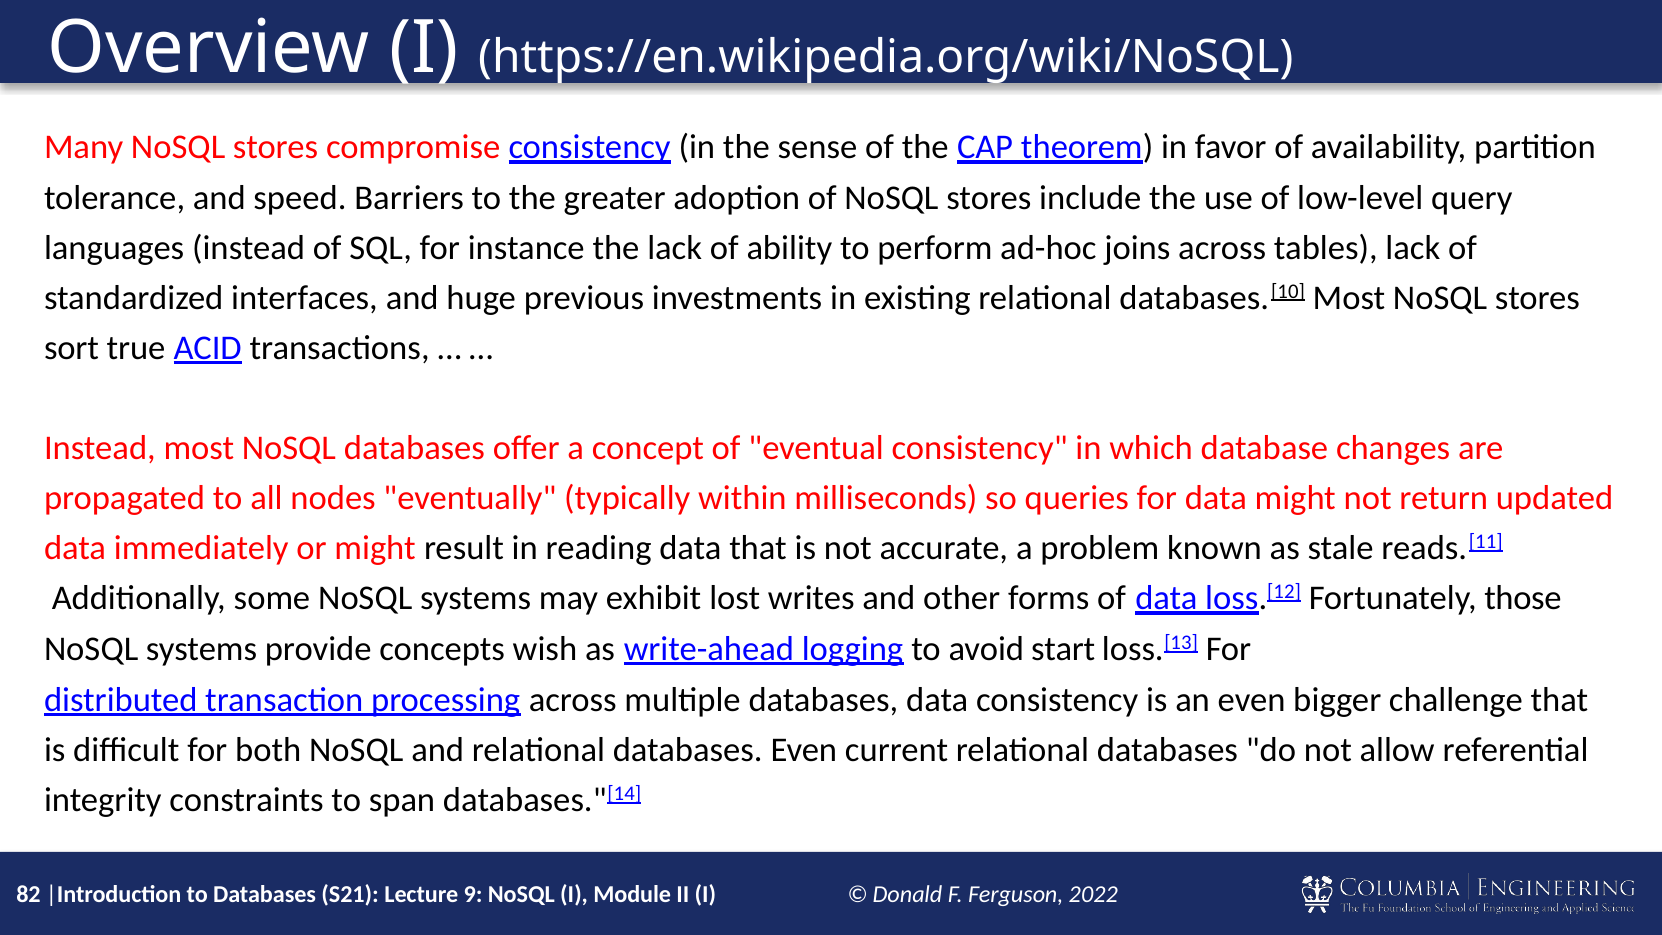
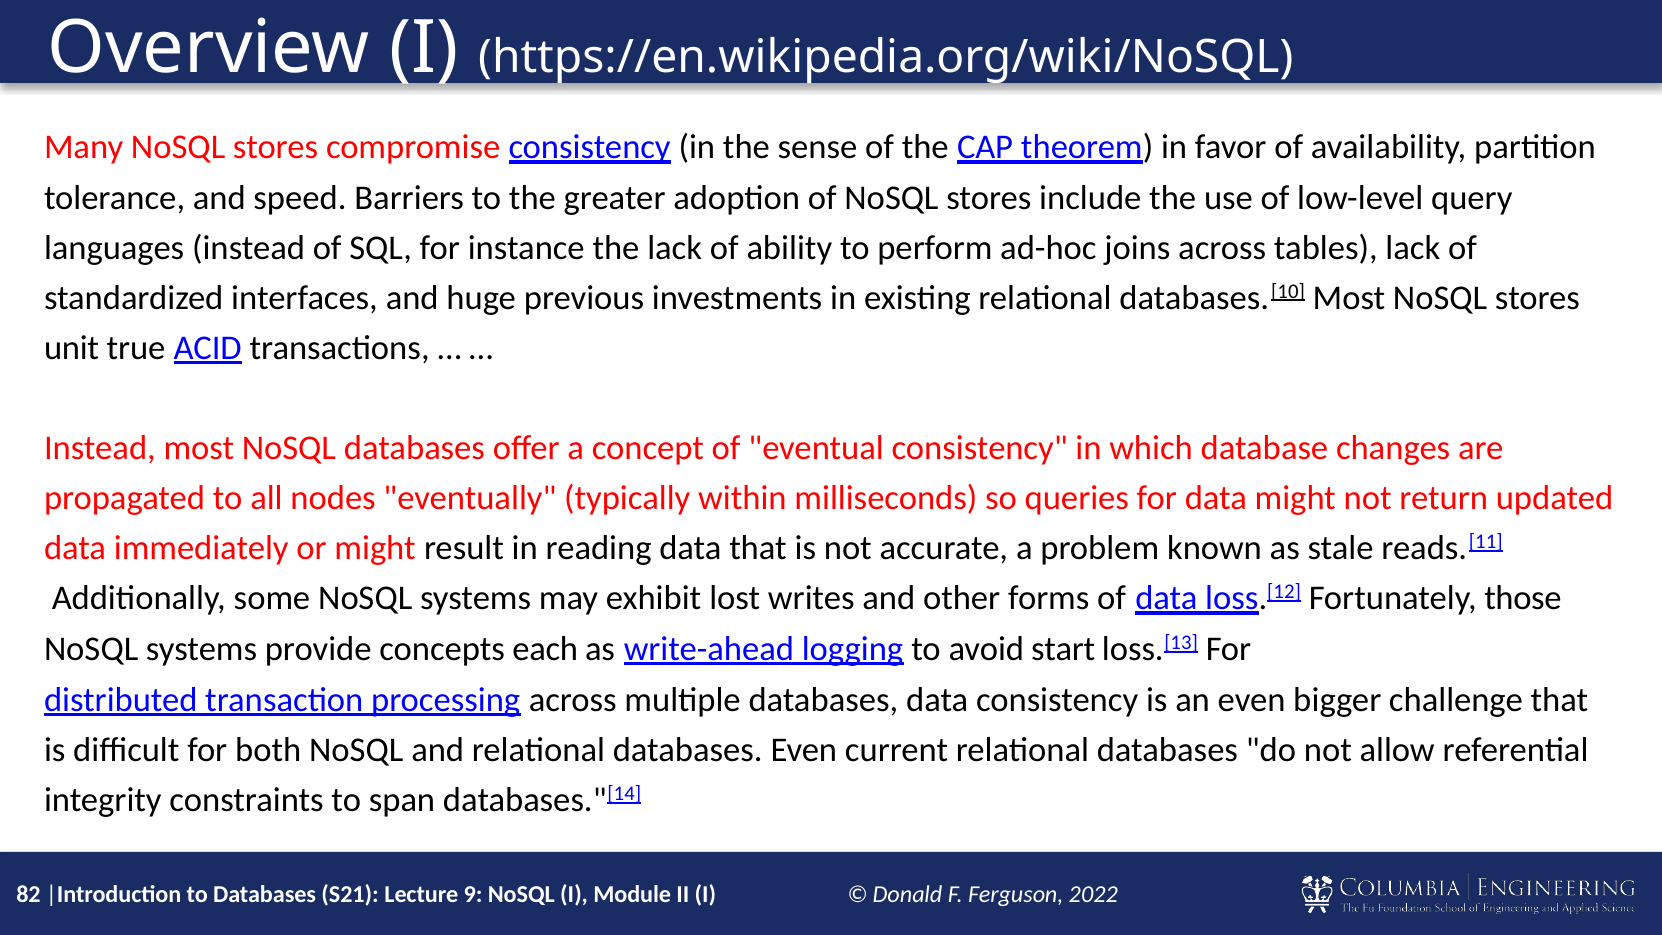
sort: sort -> unit (72, 348)
wish: wish -> each (545, 649)
